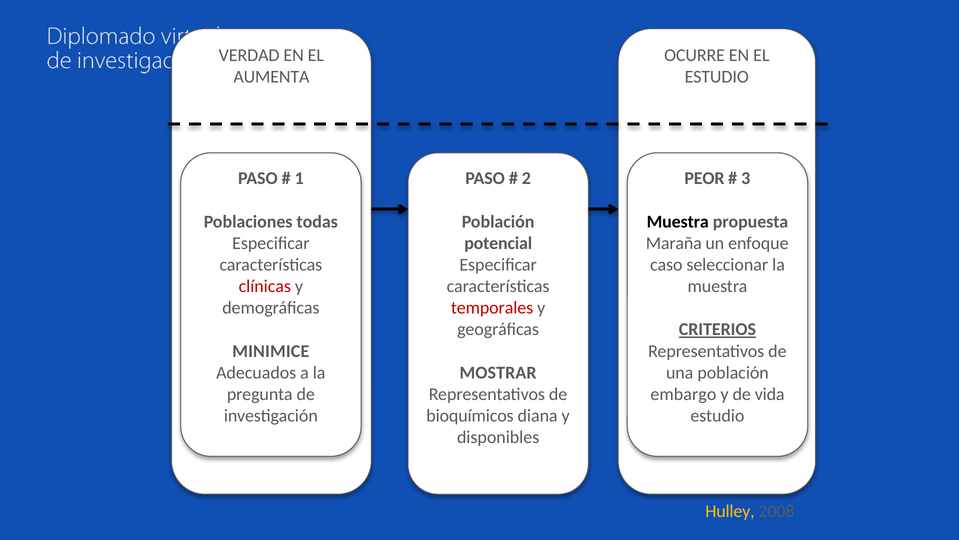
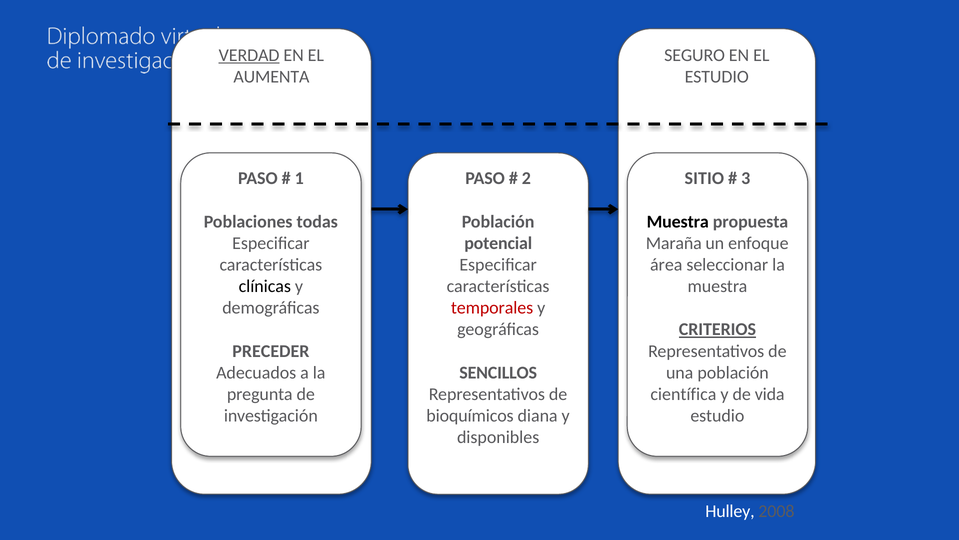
OCURRE: OCURRE -> SEGURO (695, 55)
VERDAD underline: none -> present (249, 55)
PEOR: PEOR -> SITIO (704, 178)
caso: caso -> área (666, 264)
clínicas colour: red -> black (265, 286)
MINIMICE: MINIMICE -> PRECEDER (271, 351)
MOSTRAR: MOSTRAR -> SENCILLOS (498, 372)
embargo: embargo -> científica (683, 394)
Hulley colour: yellow -> white (730, 511)
